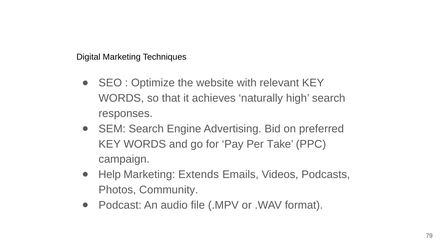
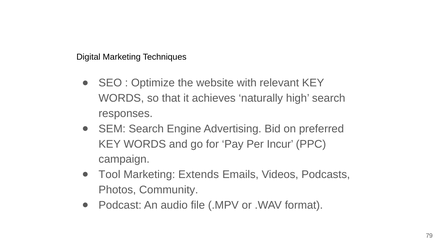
Take: Take -> Incur (280, 144)
Help: Help -> Tool (109, 175)
